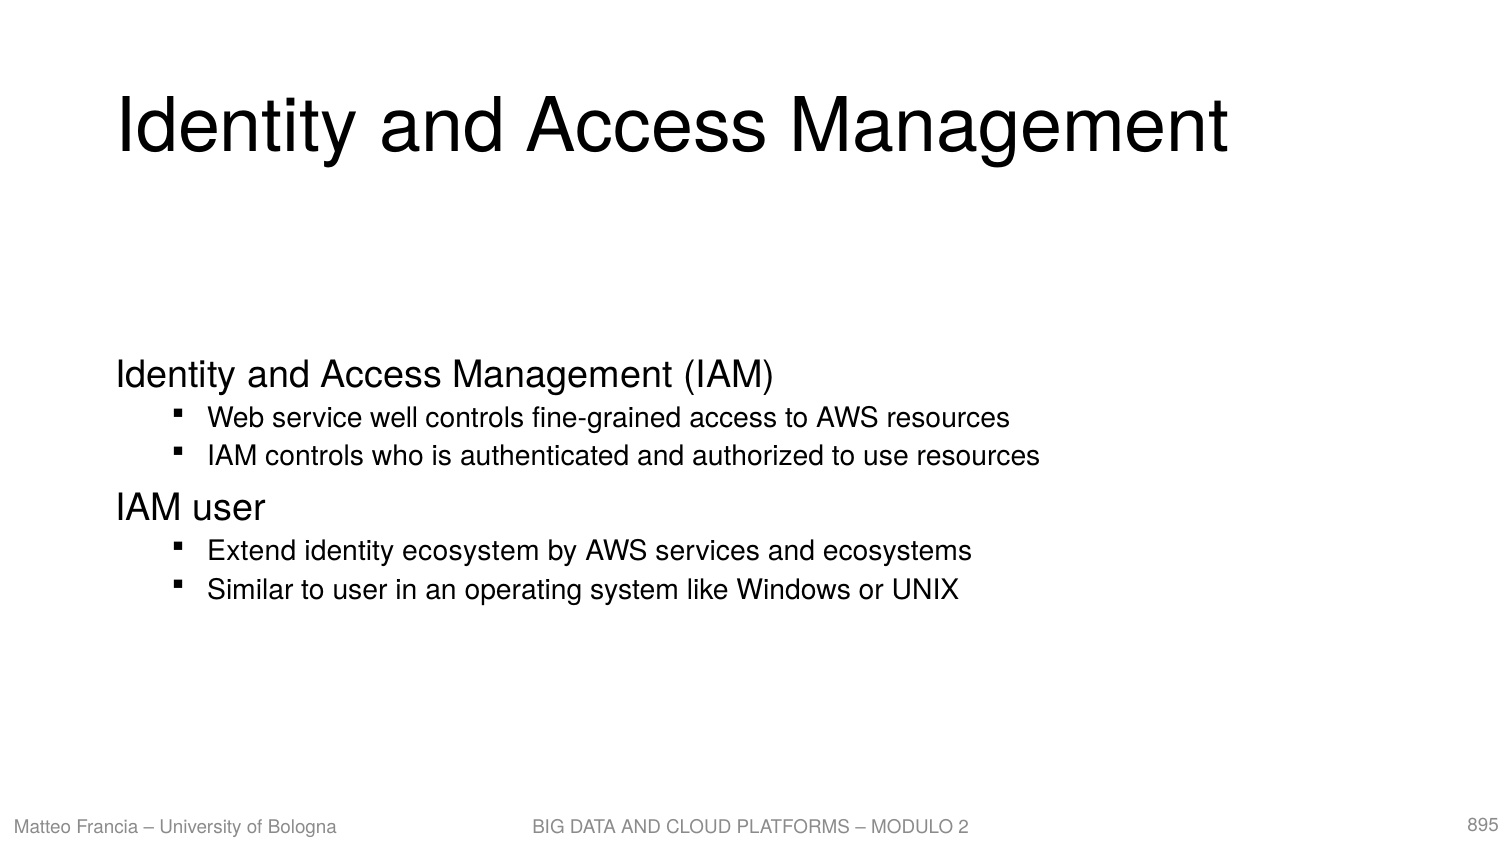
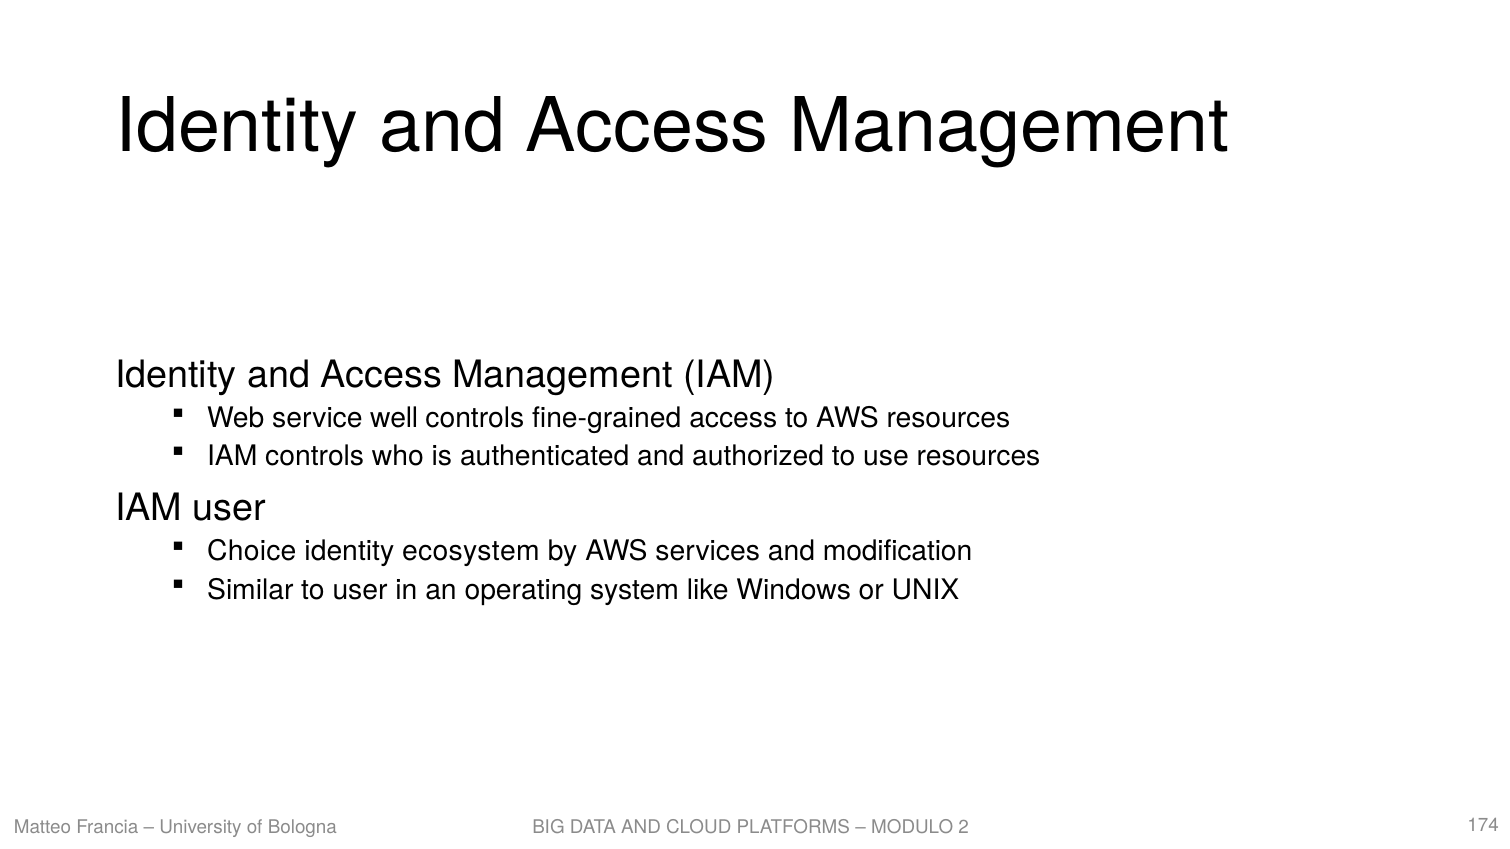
Extend: Extend -> Choice (252, 552)
ecosystems: ecosystems -> modification (898, 552)
895: 895 -> 174 (1483, 826)
